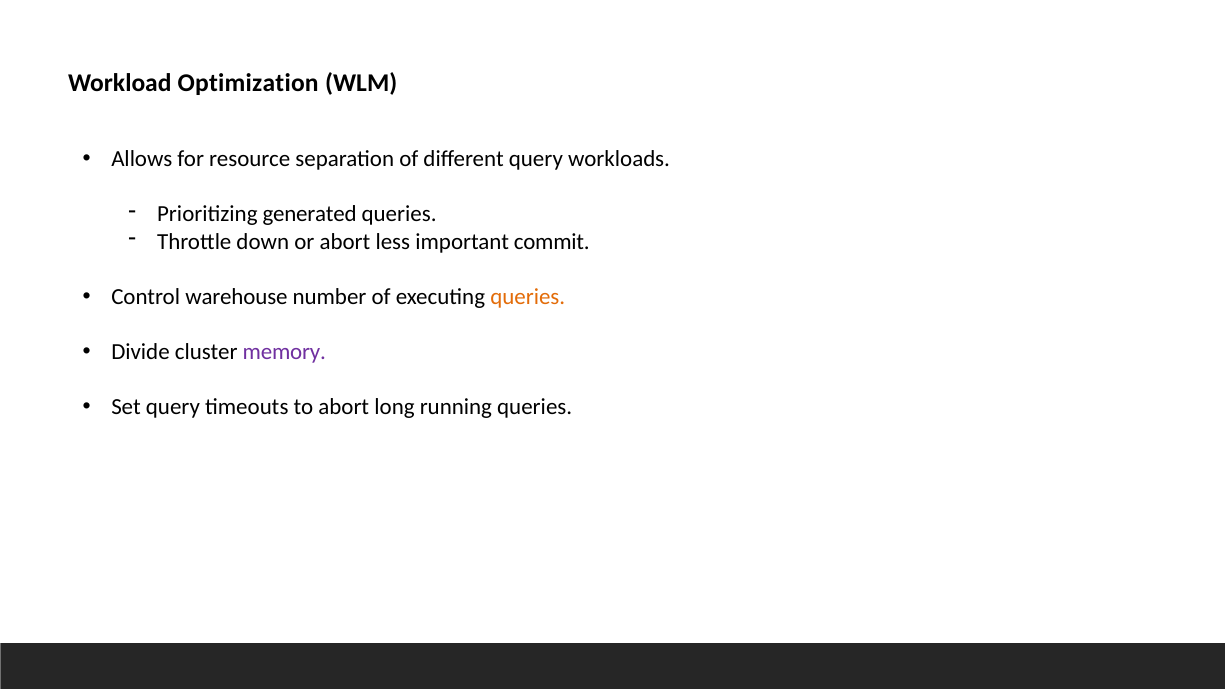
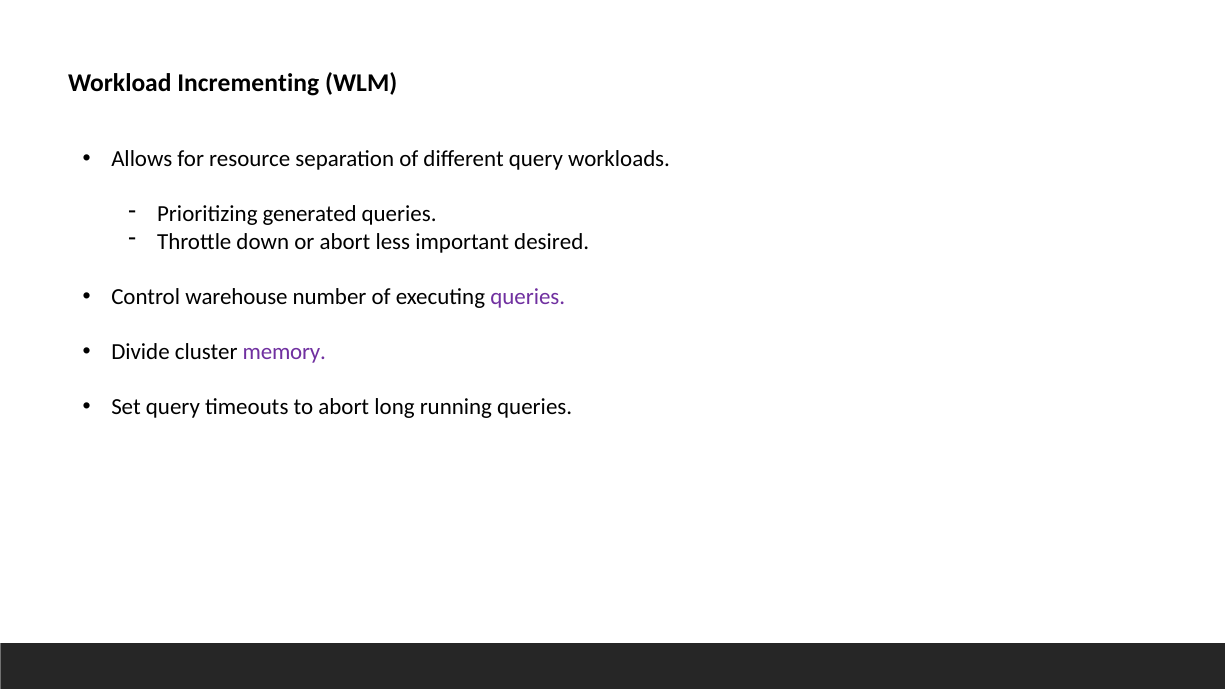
Optimization: Optimization -> Incrementing (248, 84)
commit: commit -> desired (552, 242)
queries colour: orange -> purple (528, 297)
